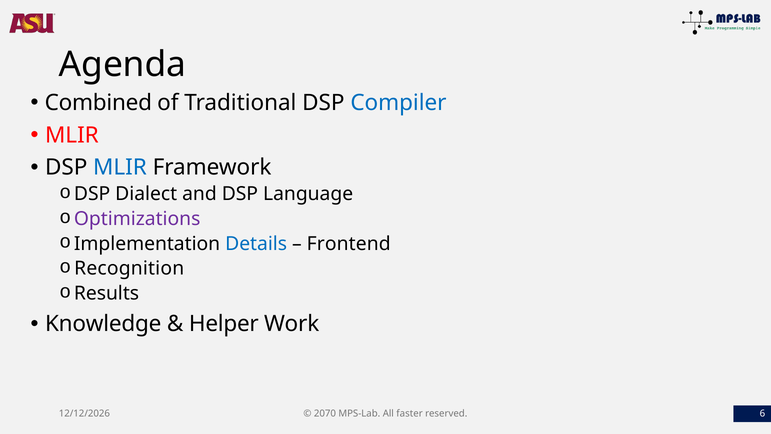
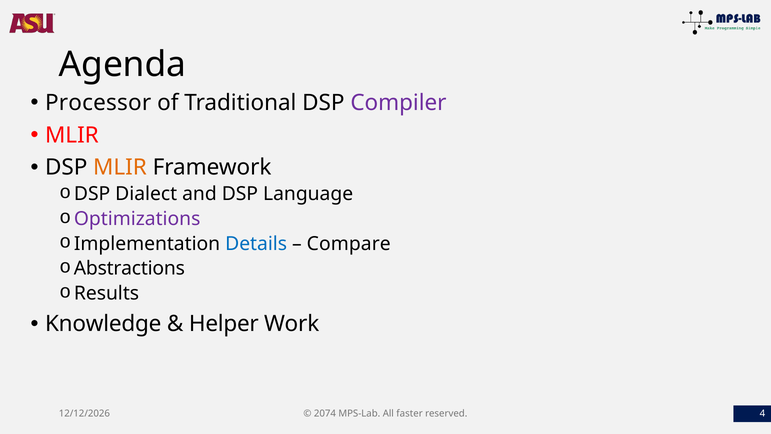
Combined: Combined -> Processor (98, 103)
Compiler colour: blue -> purple (398, 103)
MLIR colour: blue -> orange (120, 167)
Frontend: Frontend -> Compare (349, 244)
Recognition: Recognition -> Abstractions (129, 268)
2070: 2070 -> 2074 (325, 413)
6: 6 -> 4 (762, 413)
